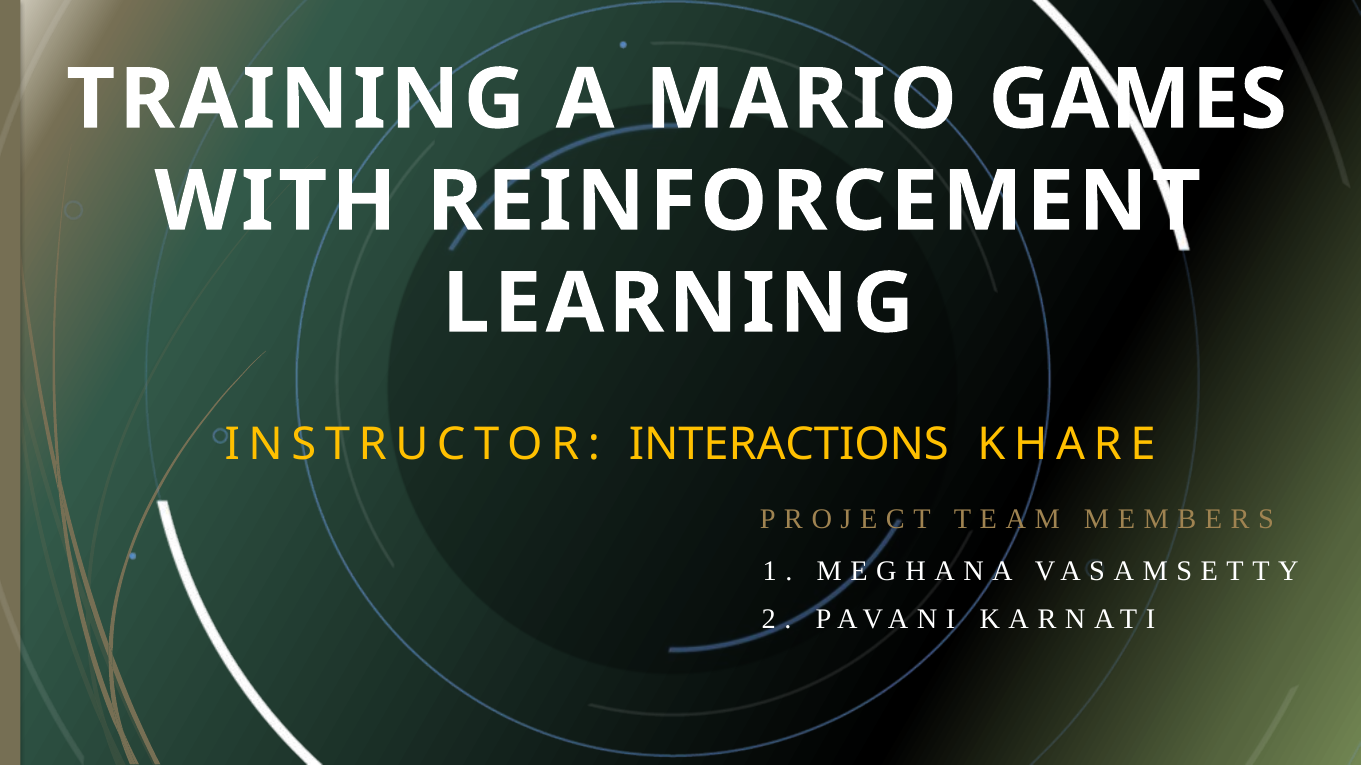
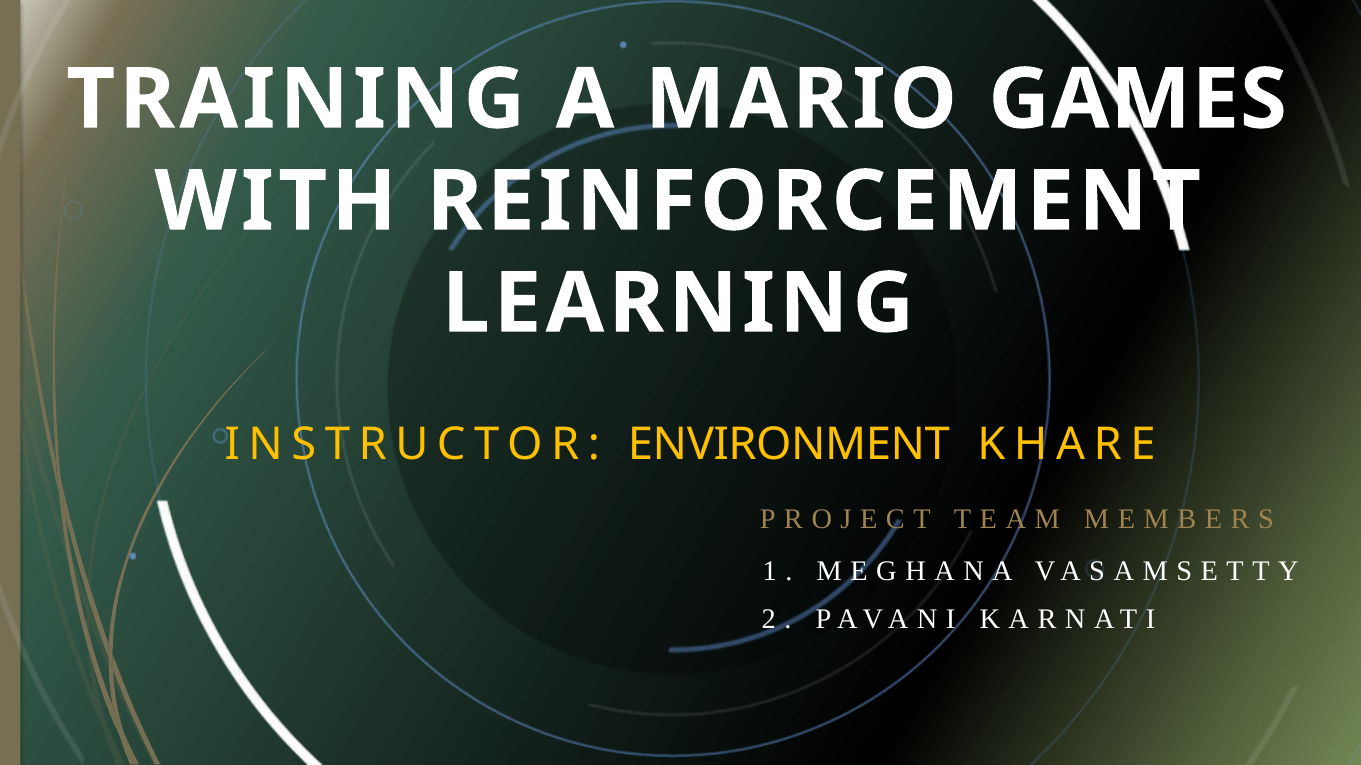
INTERACTIONS: INTERACTIONS -> ENVIRONMENT (789, 445)
